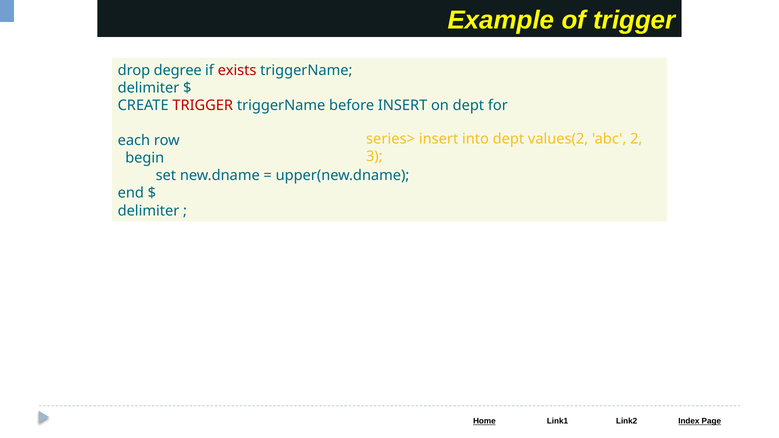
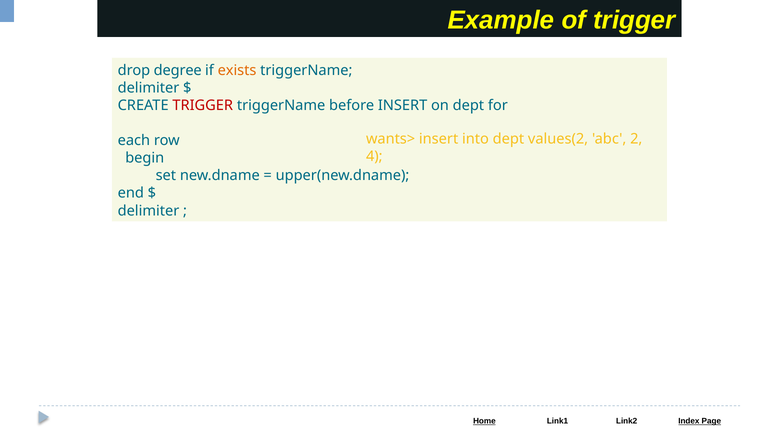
exists colour: red -> orange (237, 71)
series>: series> -> wants> (391, 139)
3: 3 -> 4 (374, 157)
